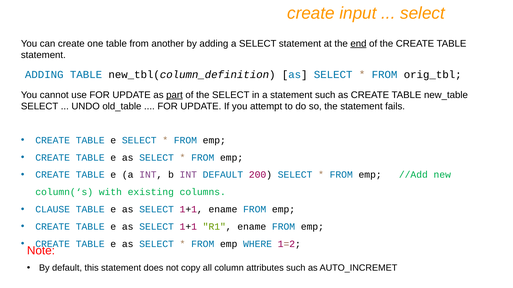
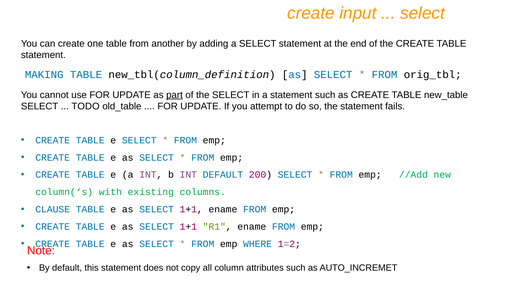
end underline: present -> none (358, 44)
ADDING: ADDING -> MAKING (44, 75)
UNDO: UNDO -> TODO (86, 107)
